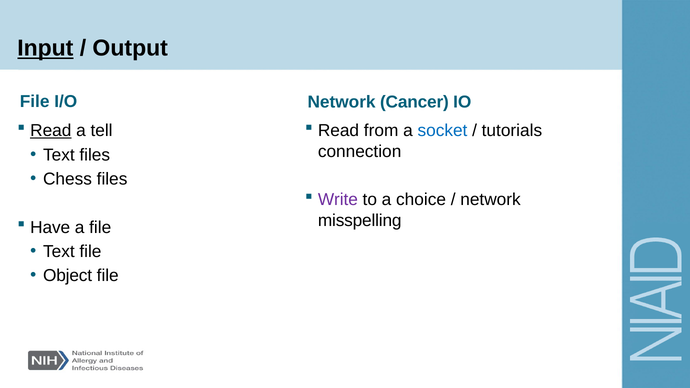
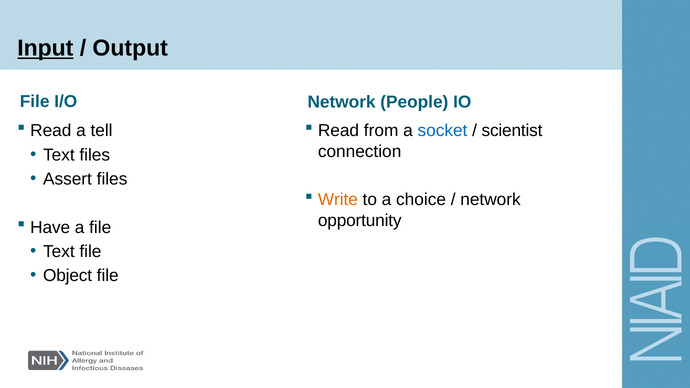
Cancer: Cancer -> People (414, 102)
Read underline: present -> none (51, 131)
tutorials: tutorials -> scientist (512, 131)
Chess: Chess -> Assert (67, 179)
Write colour: purple -> orange (338, 200)
misspelling: misspelling -> opportunity (360, 220)
